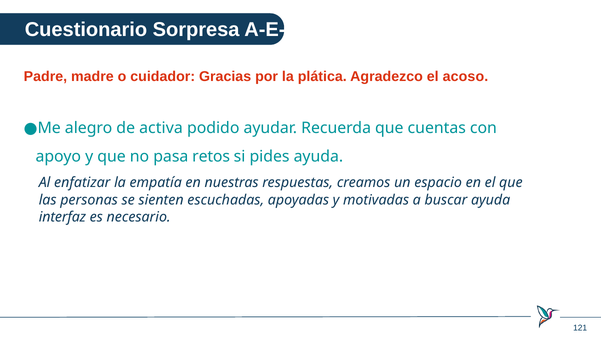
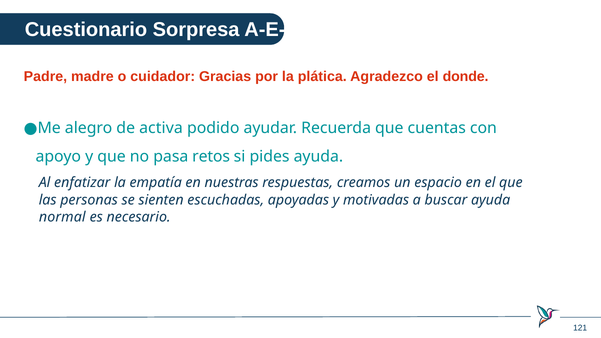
acoso: acoso -> donde (466, 76)
interfaz: interfaz -> normal (62, 217)
